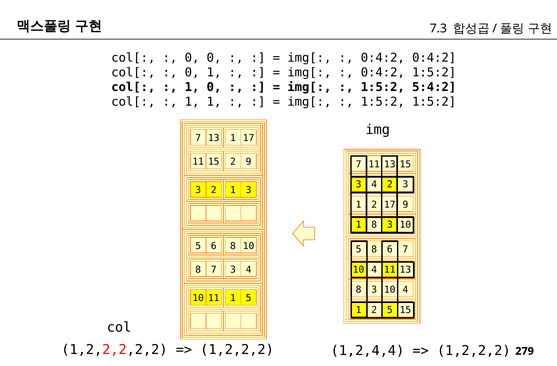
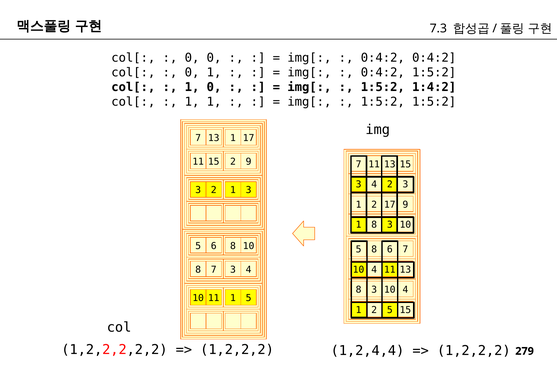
5:4:2: 5:4:2 -> 1:4:2 (434, 87)
